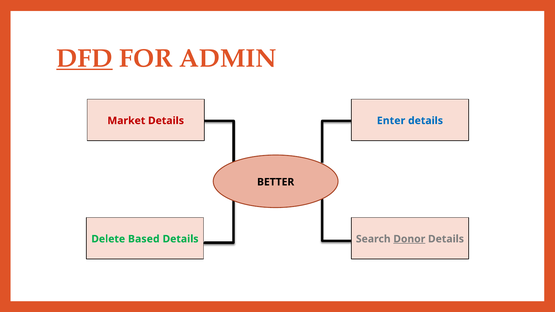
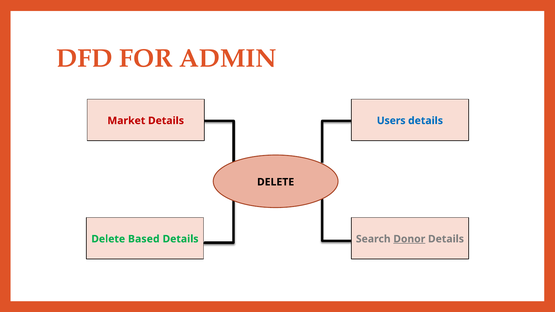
DFD underline: present -> none (84, 58)
Enter: Enter -> Users (391, 121)
BETTER: BETTER -> DELETE (276, 182)
